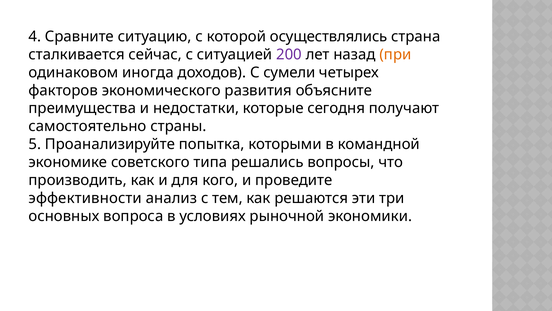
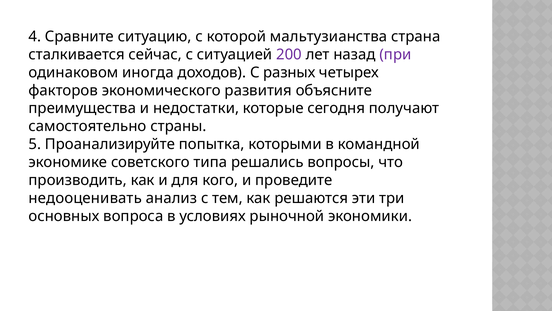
осуществлялись: осуществлялись -> мальтузианства (329, 37)
при colour: orange -> purple (395, 54)
сумели: сумели -> разных (289, 72)
эффективности: эффективности -> недооценивать (85, 198)
